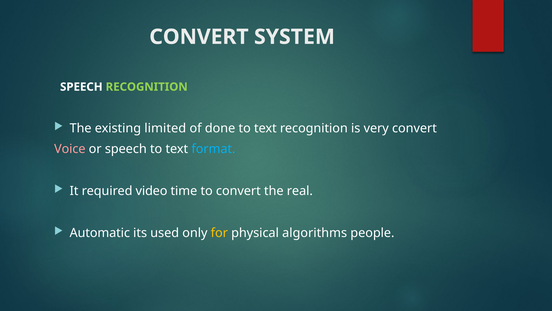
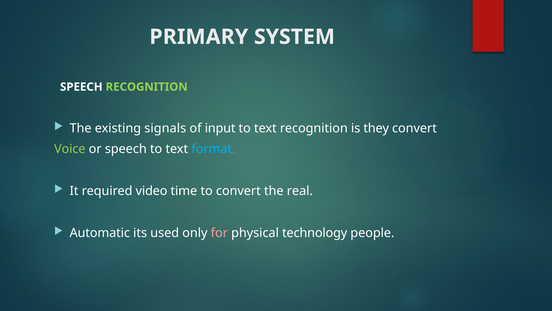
CONVERT: CONVERT -> PRIMARY (199, 37)
limited: limited -> signals (165, 128)
done: done -> input (220, 128)
very: very -> they (376, 128)
Voice colour: pink -> light green (70, 149)
for colour: yellow -> pink (219, 233)
algorithms: algorithms -> technology (315, 233)
